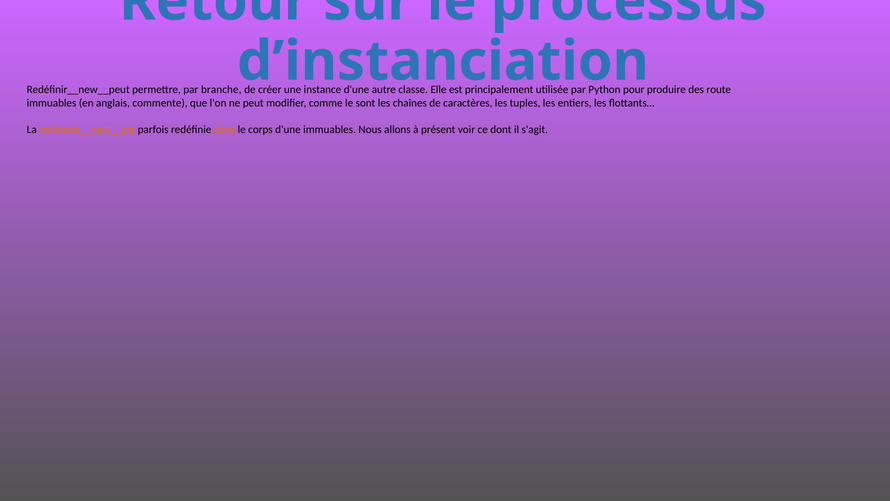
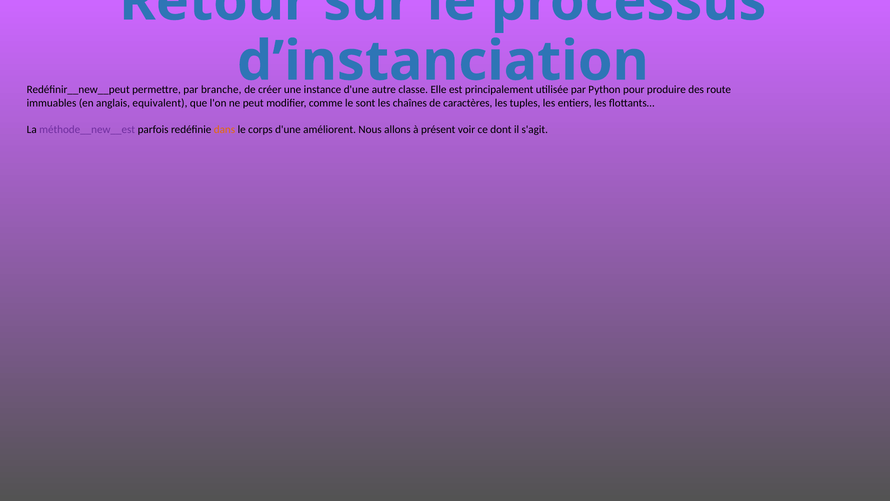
commente: commente -> equivalent (160, 103)
méthode__new__est colour: orange -> purple (87, 129)
d'une immuables: immuables -> améliorent (330, 129)
